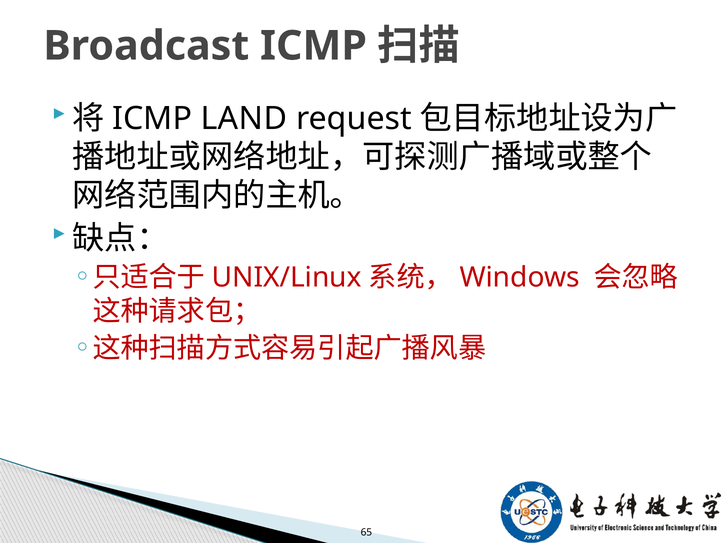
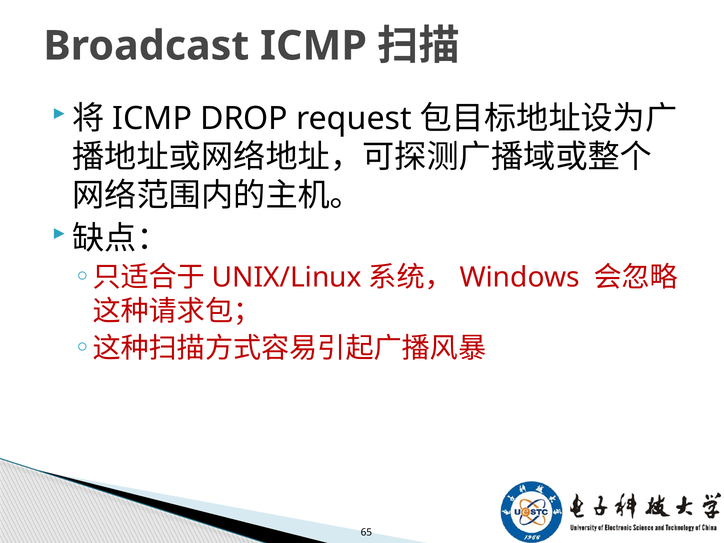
LAND: LAND -> DROP (244, 119)
